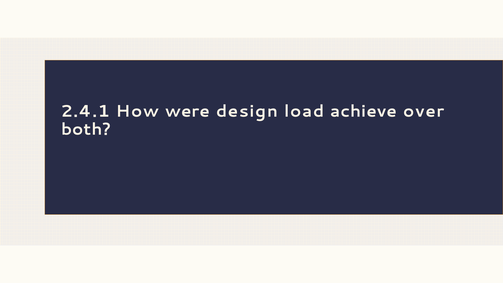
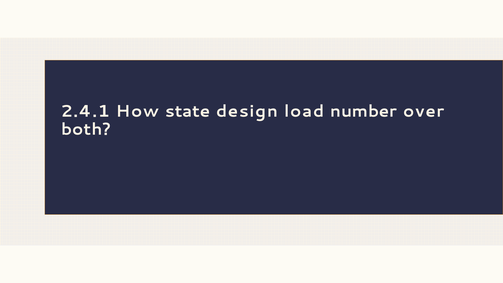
were: were -> state (188, 111)
achieve: achieve -> number (364, 111)
